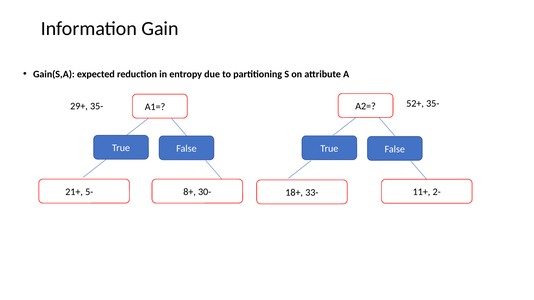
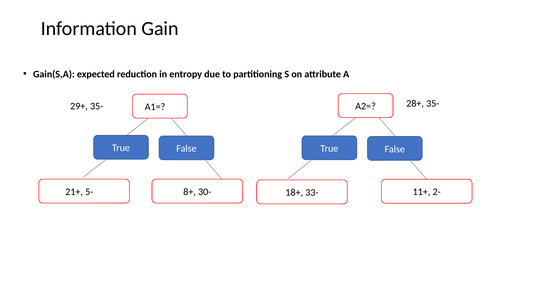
52+: 52+ -> 28+ (415, 104)
